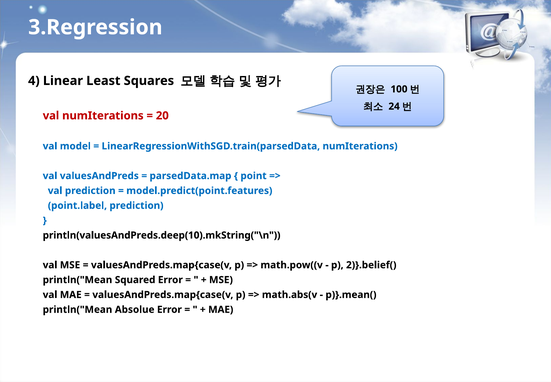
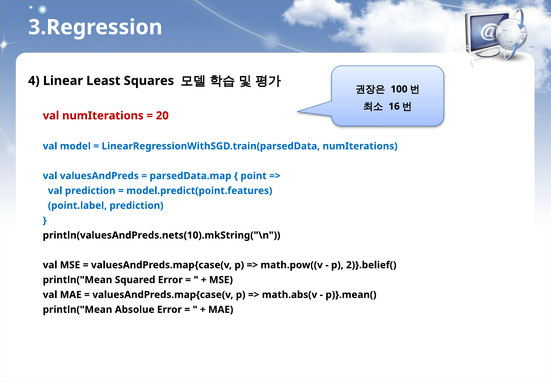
24: 24 -> 16 (394, 106)
println(valuesAndPreds.deep(10).mkString("\n: println(valuesAndPreds.deep(10).mkString("\n -> println(valuesAndPreds.nets(10).mkString("\n (162, 235)
